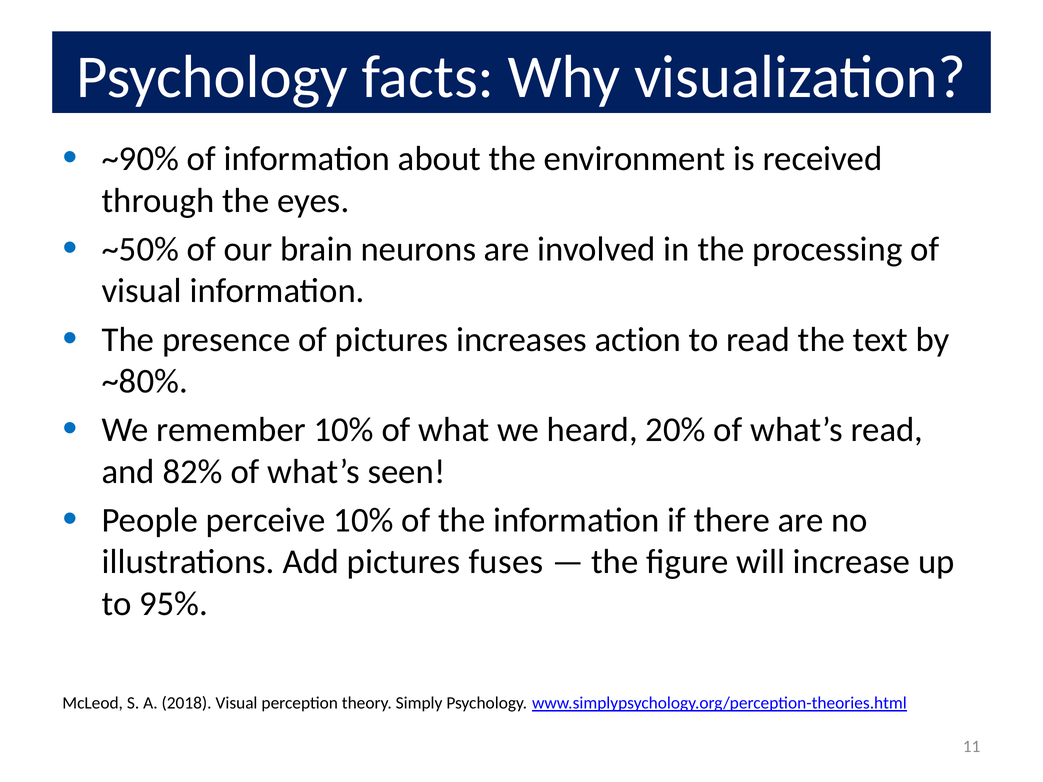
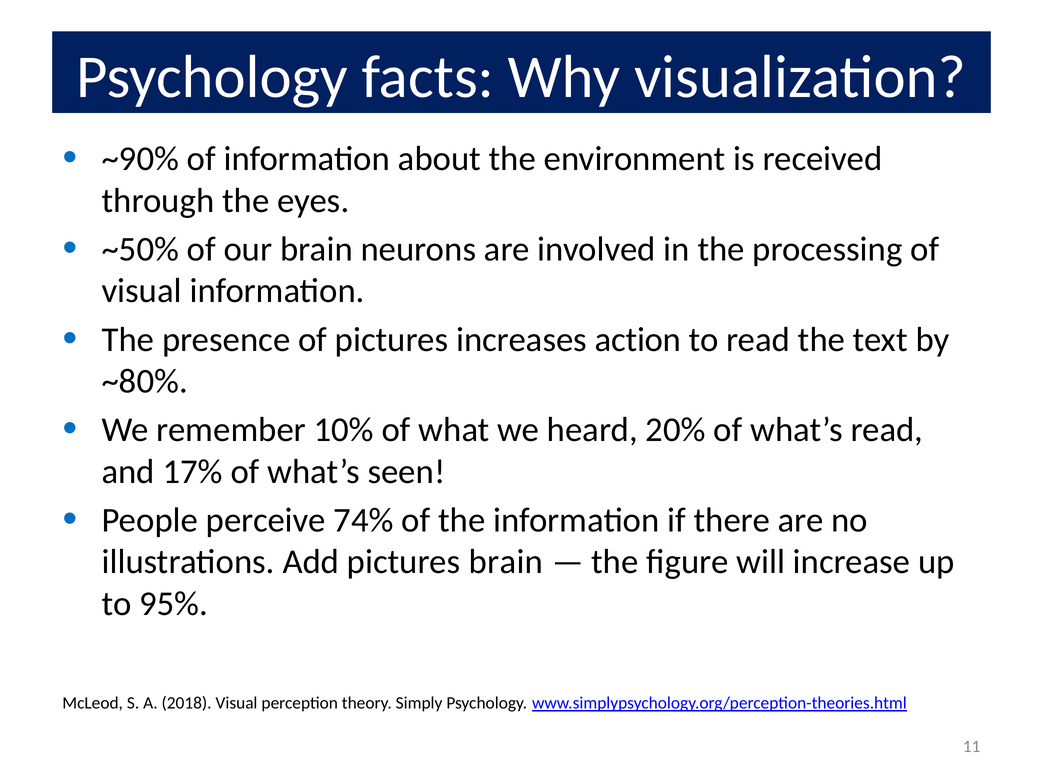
82%: 82% -> 17% (193, 472)
perceive 10%: 10% -> 74% (363, 520)
pictures fuses: fuses -> brain (506, 562)
